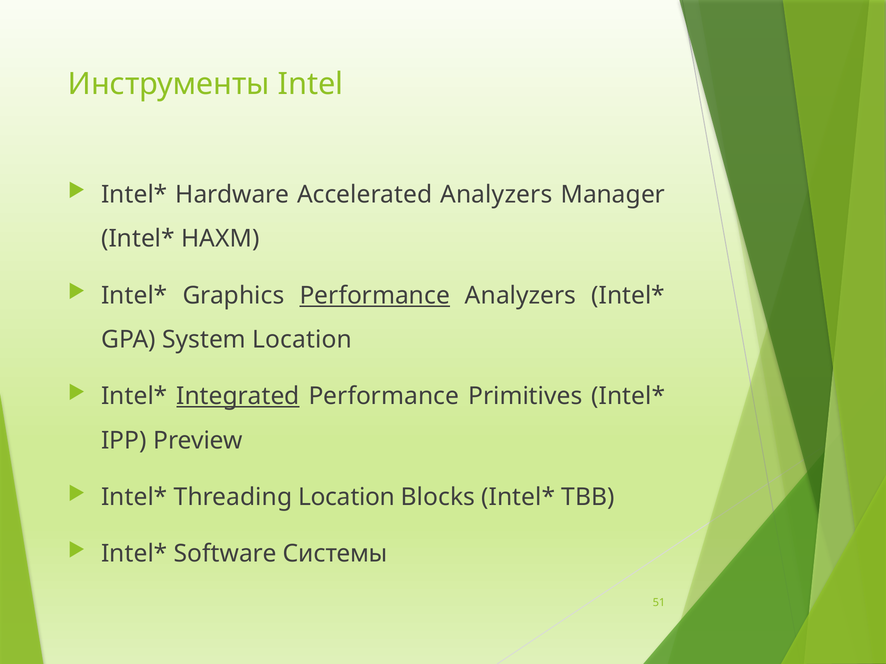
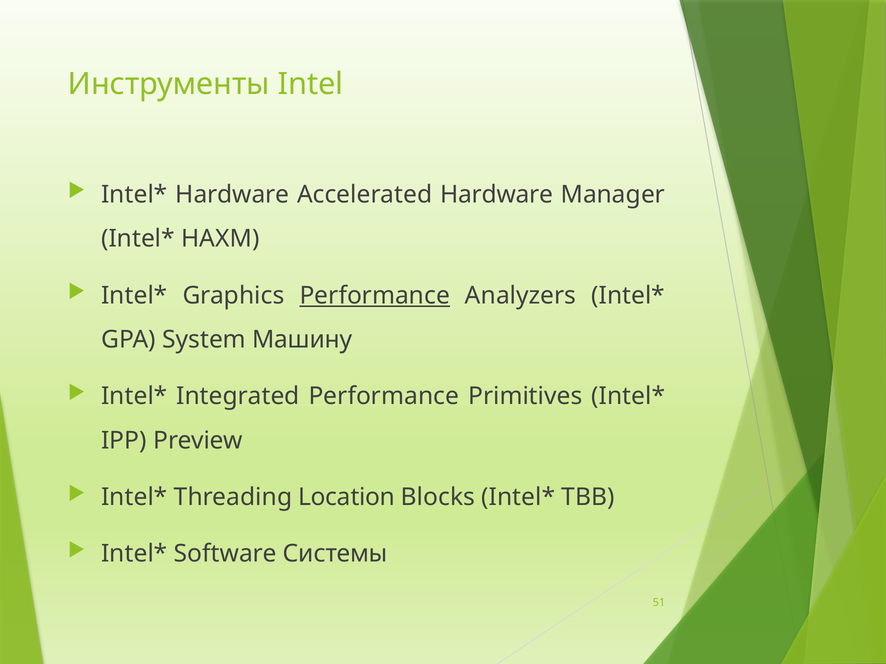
Accelerated Analyzers: Analyzers -> Hardware (497, 195)
System Location: Location -> Машину (302, 340)
Integrated underline: present -> none (238, 397)
